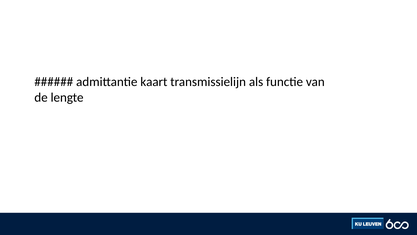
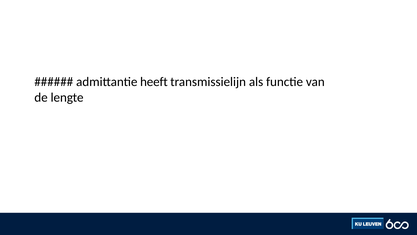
kaart: kaart -> heeft (154, 82)
